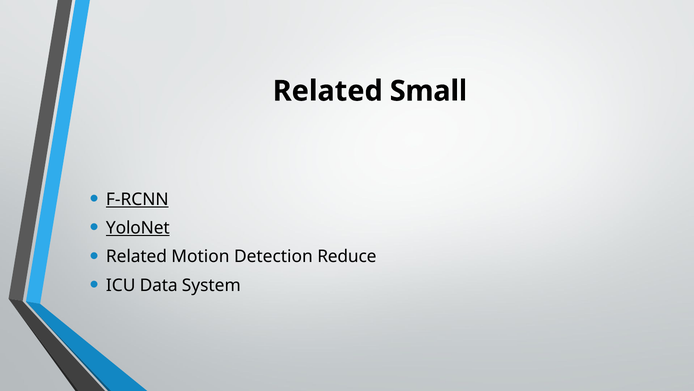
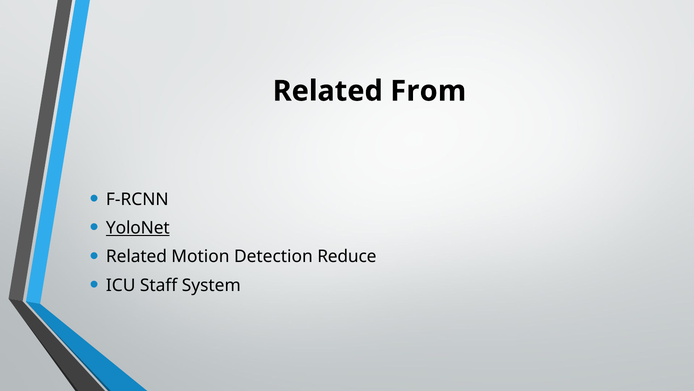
Small: Small -> From (428, 91)
F-RCNN underline: present -> none (137, 199)
Data: Data -> Staff (159, 285)
